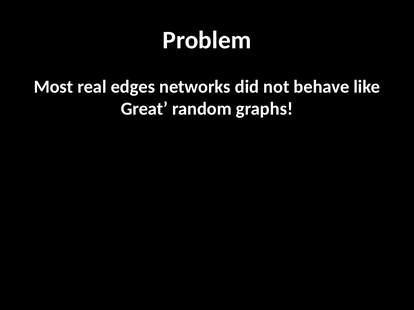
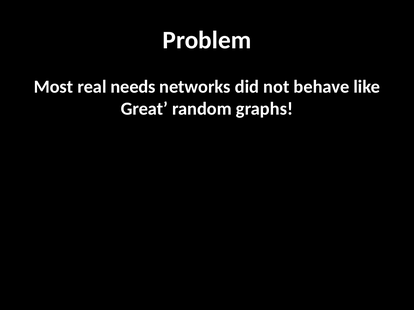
edges: edges -> needs (133, 87)
